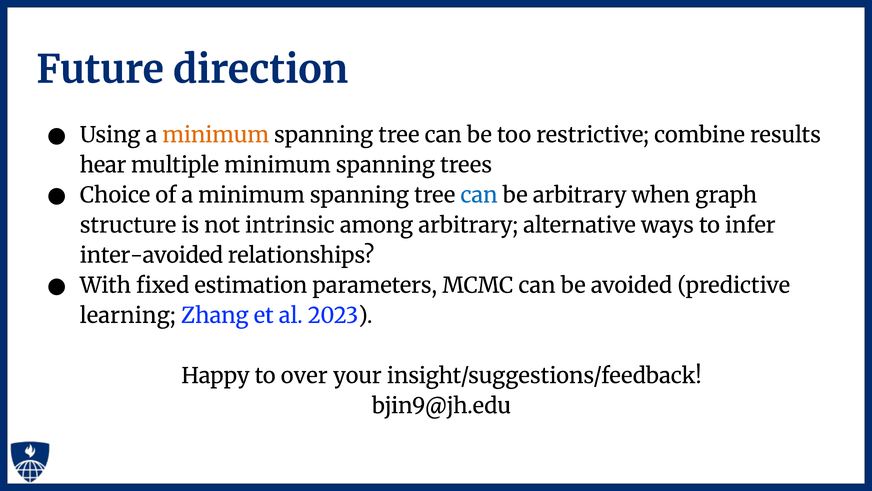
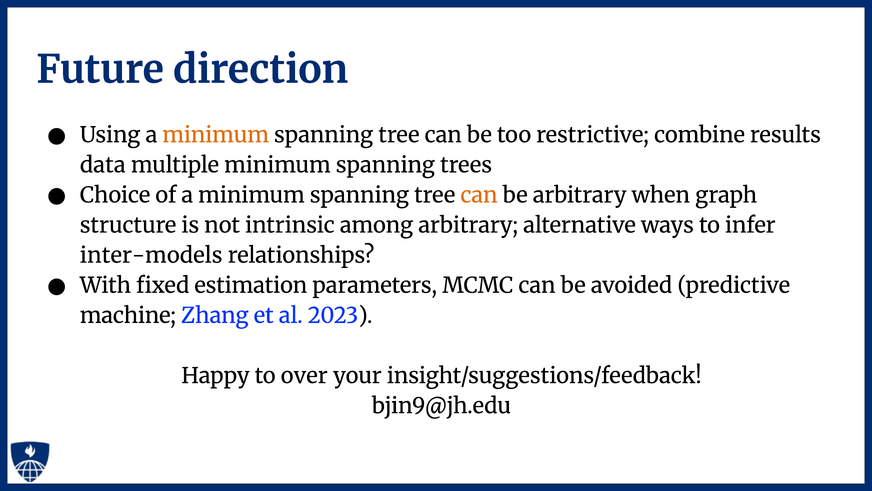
hear: hear -> data (103, 165)
can colour: blue -> orange (479, 195)
inter-avoided: inter-avoided -> inter-models (151, 255)
learning: learning -> machine (128, 315)
